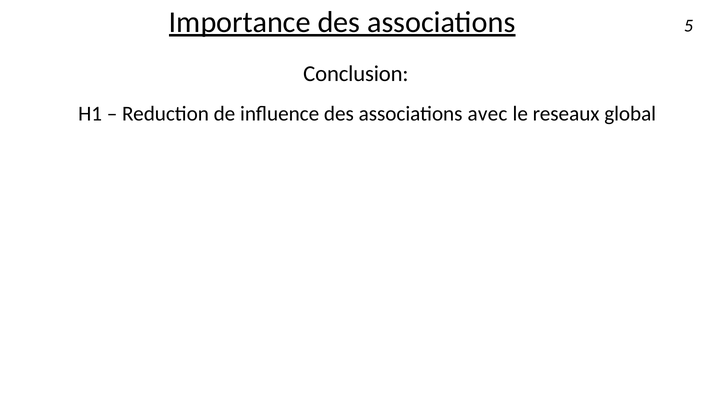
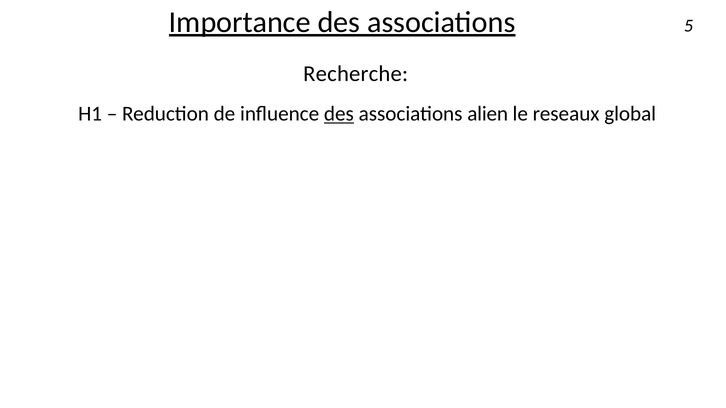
Conclusion: Conclusion -> Recherche (356, 74)
des underline: none -> present (339, 114)
avec: avec -> alien (488, 114)
